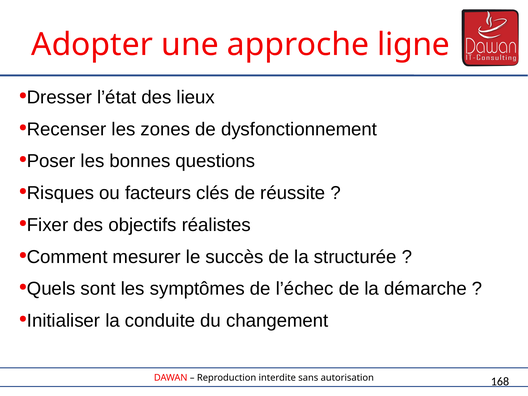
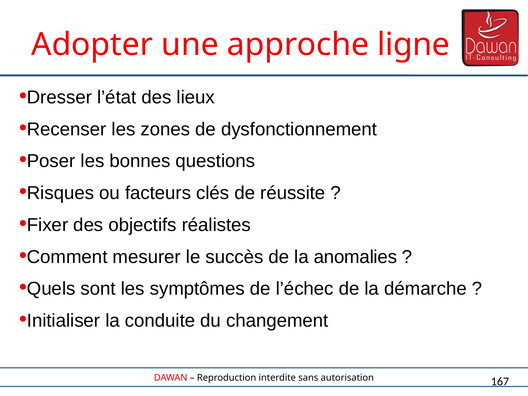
structurée: structurée -> anomalies (355, 257)
168: 168 -> 167 (500, 381)
